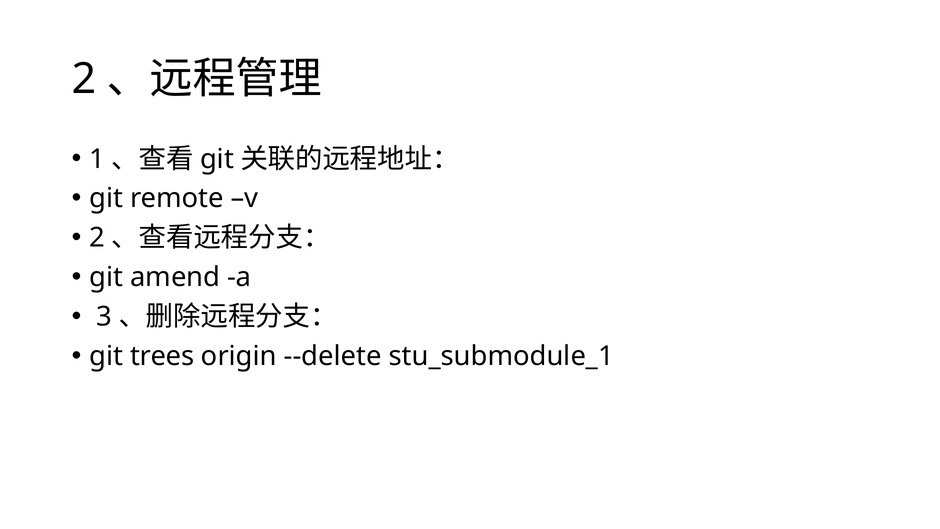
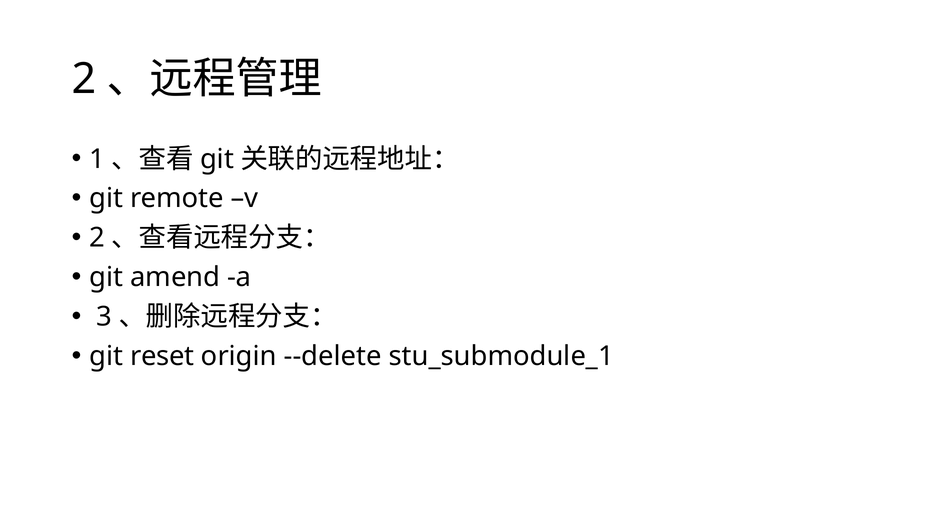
trees: trees -> reset (162, 356)
